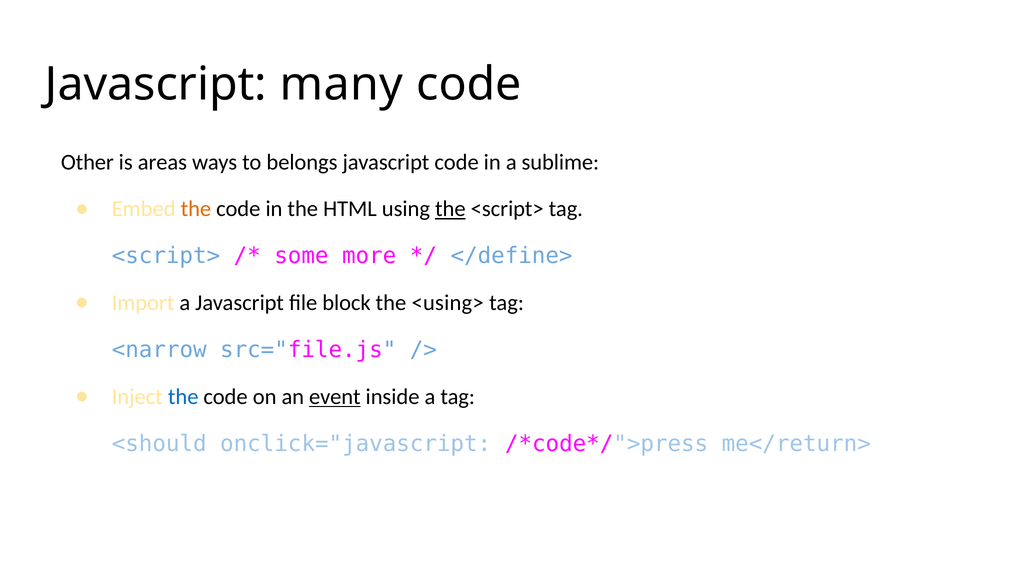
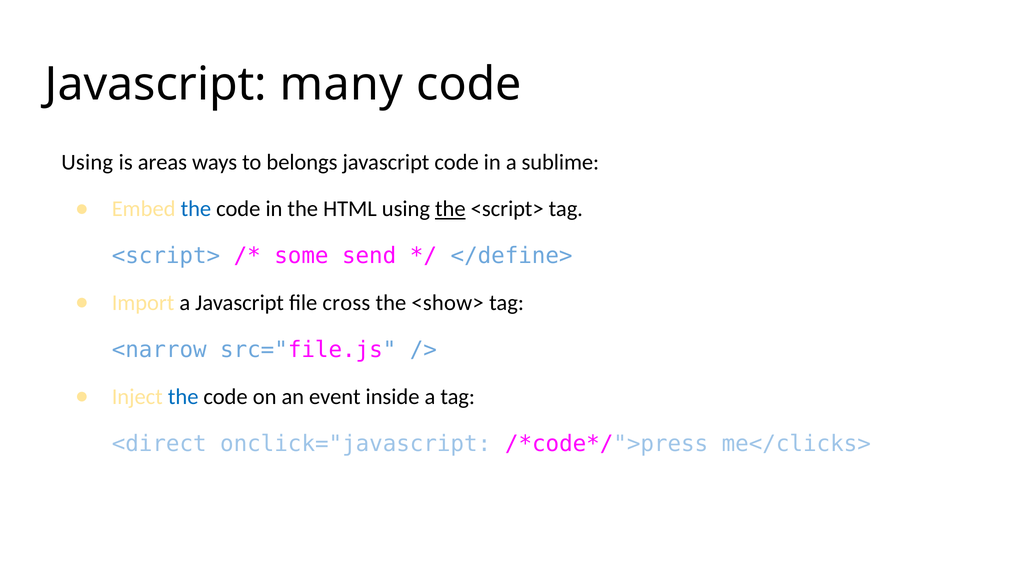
Other: Other -> Using (87, 162)
the colour: orange -> blue (196, 209)
more: more -> send (369, 256)
block: block -> cross (346, 303)
<using>: <using> -> <show> (448, 303)
event underline: present -> none (335, 397)
<should: <should -> <direct (159, 443)
me</return>: me</return> -> me</clicks> (796, 443)
